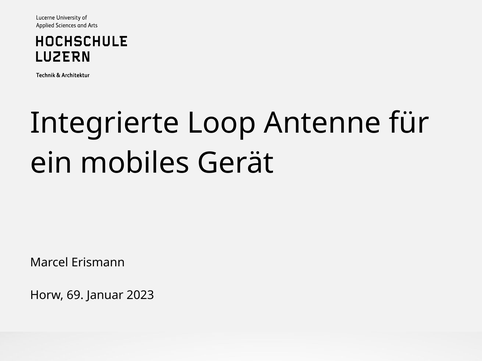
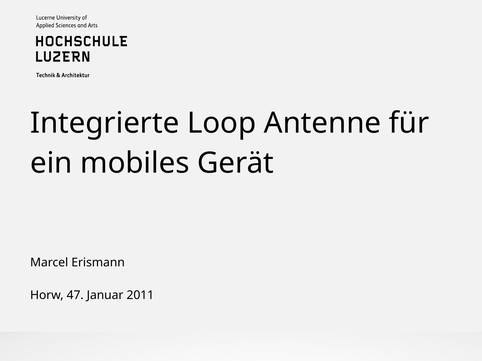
69: 69 -> 47 (75, 296)
2023: 2023 -> 2011 (140, 296)
